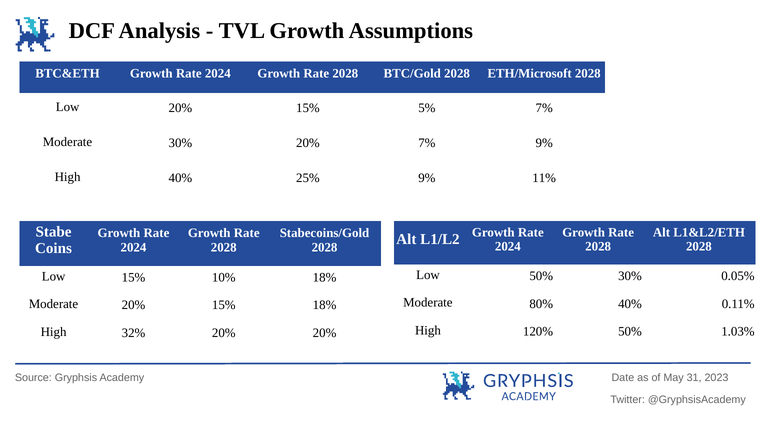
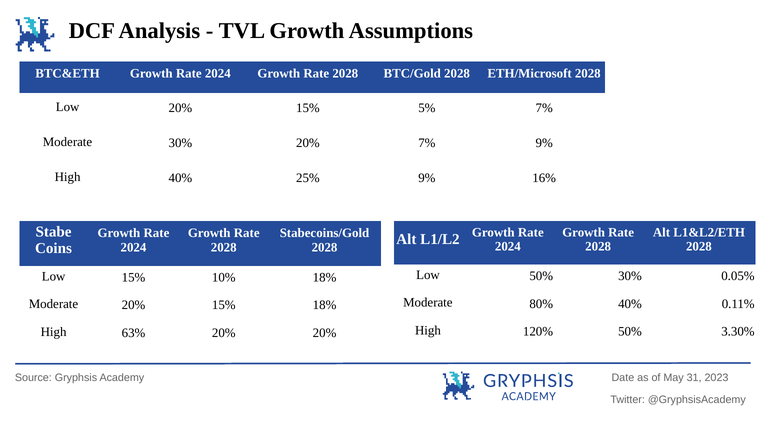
11%: 11% -> 16% (544, 178)
1.03%: 1.03% -> 3.30% (738, 331)
32%: 32% -> 63% (134, 333)
